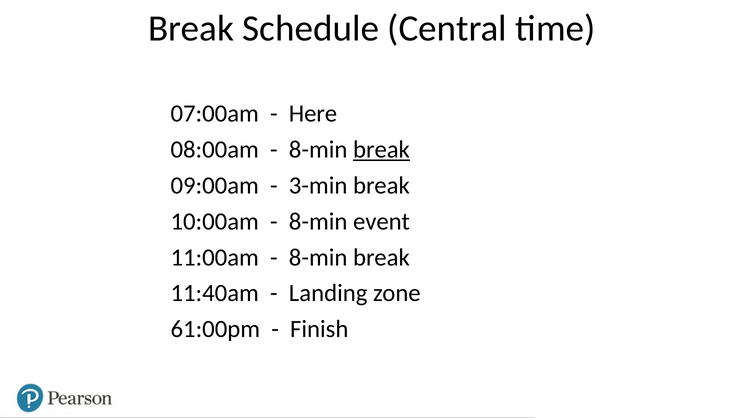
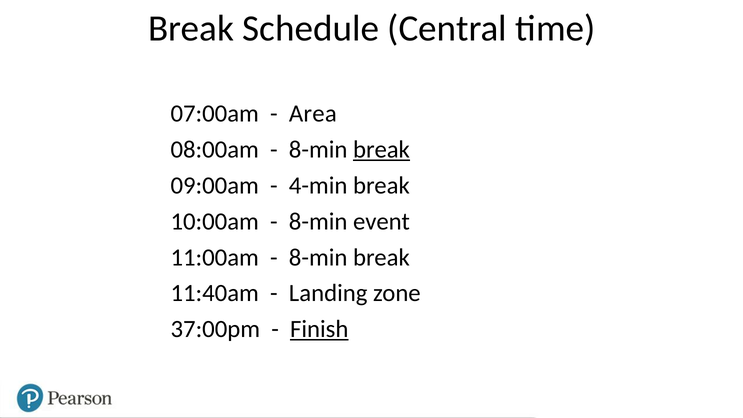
Here: Here -> Area (313, 114)
3-min: 3-min -> 4-min (318, 185)
61:00pm: 61:00pm -> 37:00pm (215, 329)
Finish underline: none -> present (319, 329)
